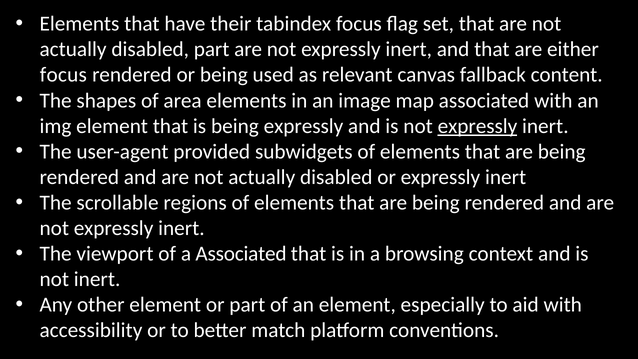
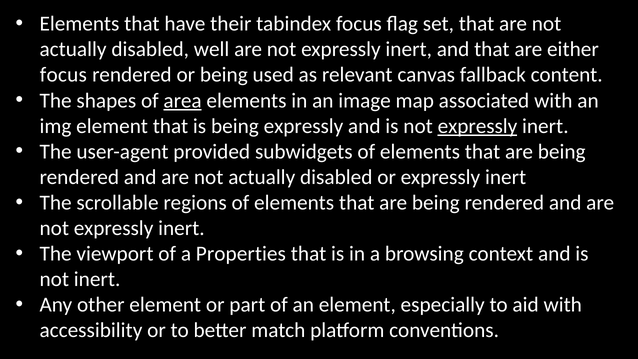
disabled part: part -> well (212, 49)
area underline: none -> present (183, 100)
a Associated: Associated -> Properties (241, 254)
